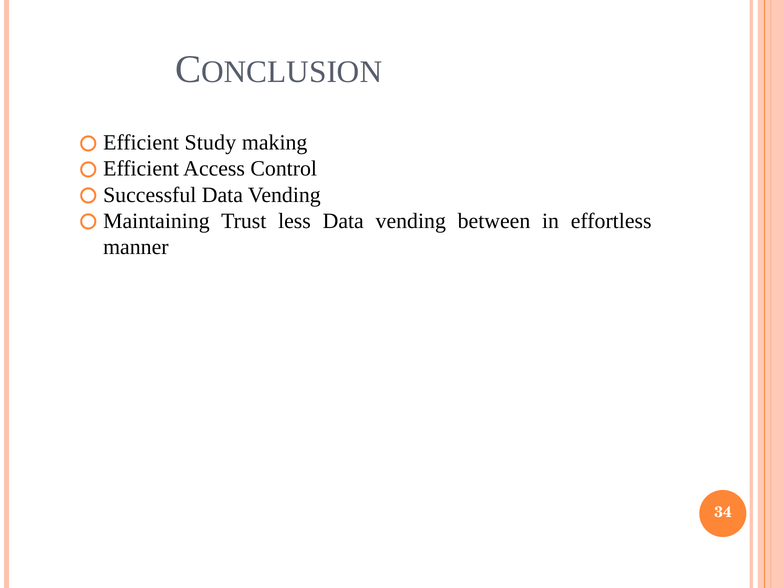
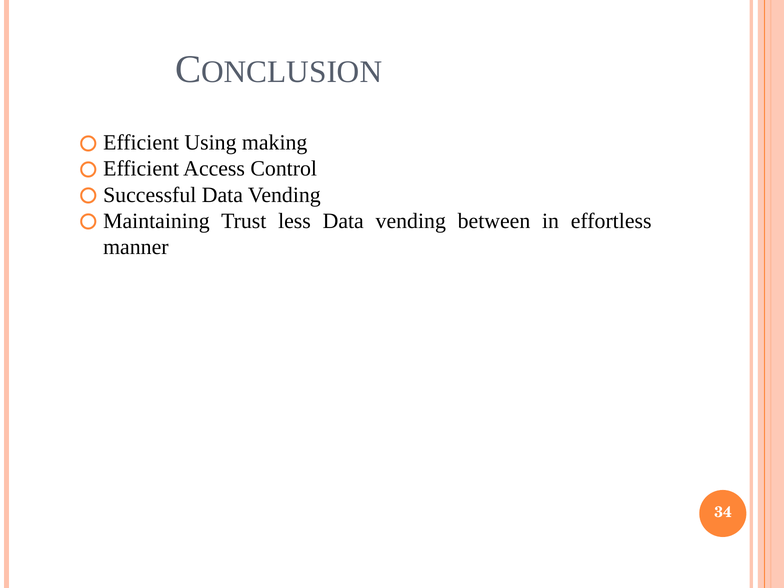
Study: Study -> Using (210, 143)
